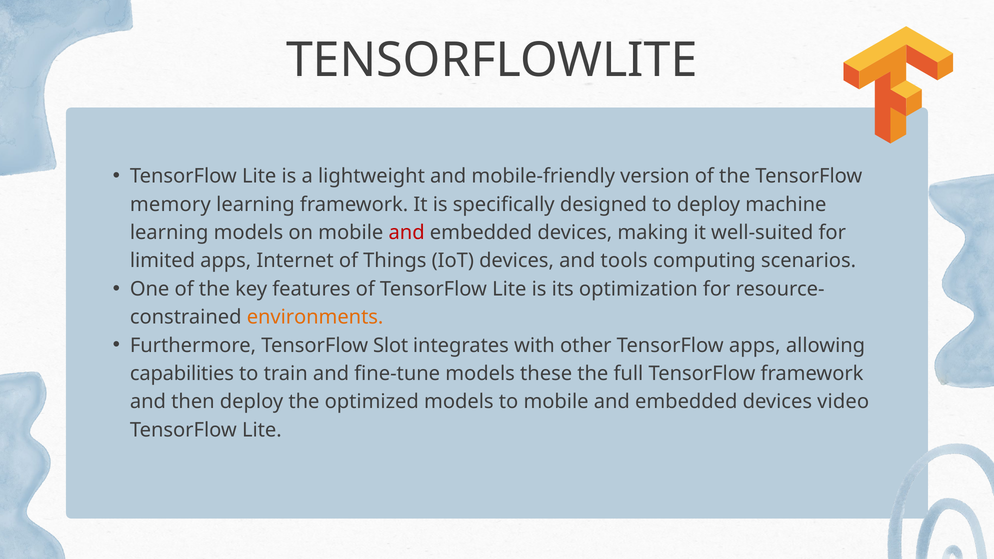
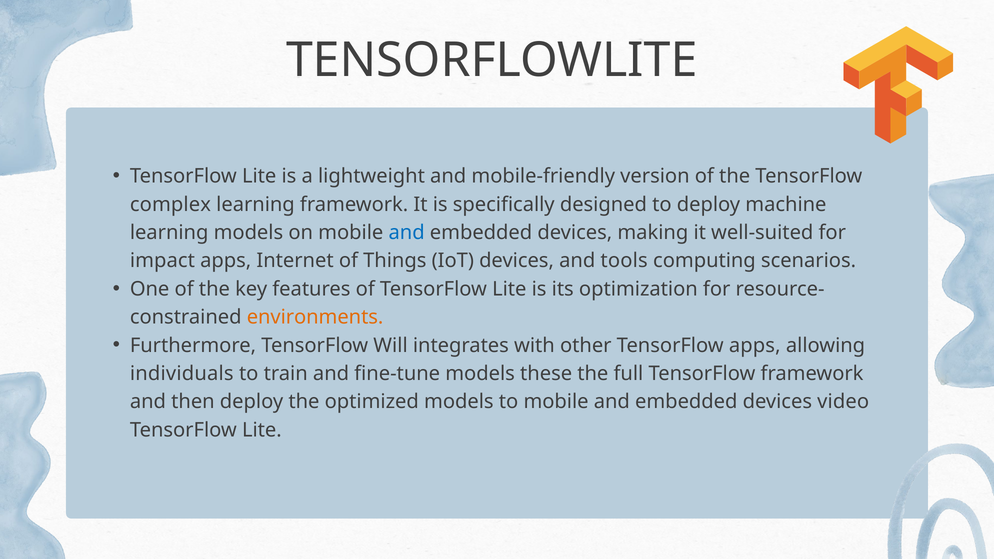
memory: memory -> complex (170, 205)
and colour: red -> blue (407, 233)
limited: limited -> impact (162, 261)
Slot: Slot -> Will (391, 345)
capabilities: capabilities -> individuals (182, 374)
